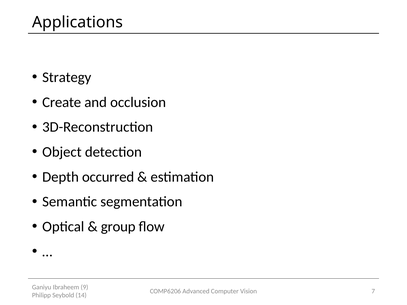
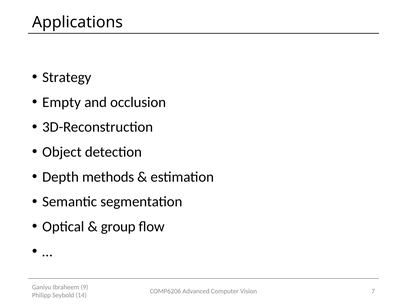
Create: Create -> Empty (62, 102)
occurred: occurred -> methods (108, 177)
